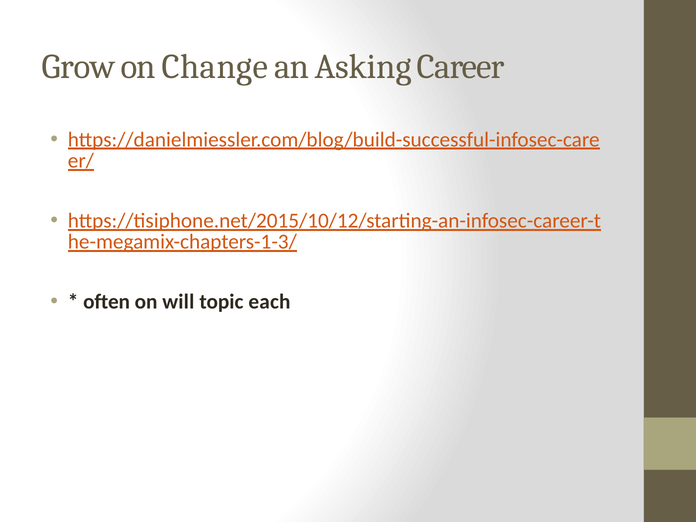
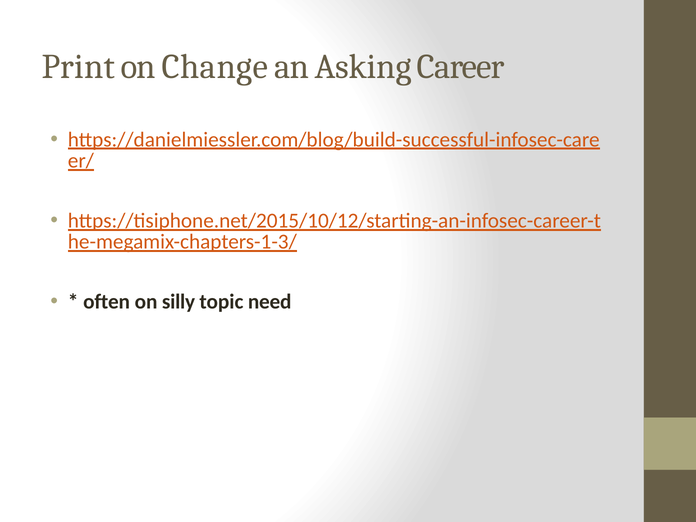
Grow: Grow -> Print (78, 67)
will: will -> silly (179, 302)
each: each -> need (270, 302)
